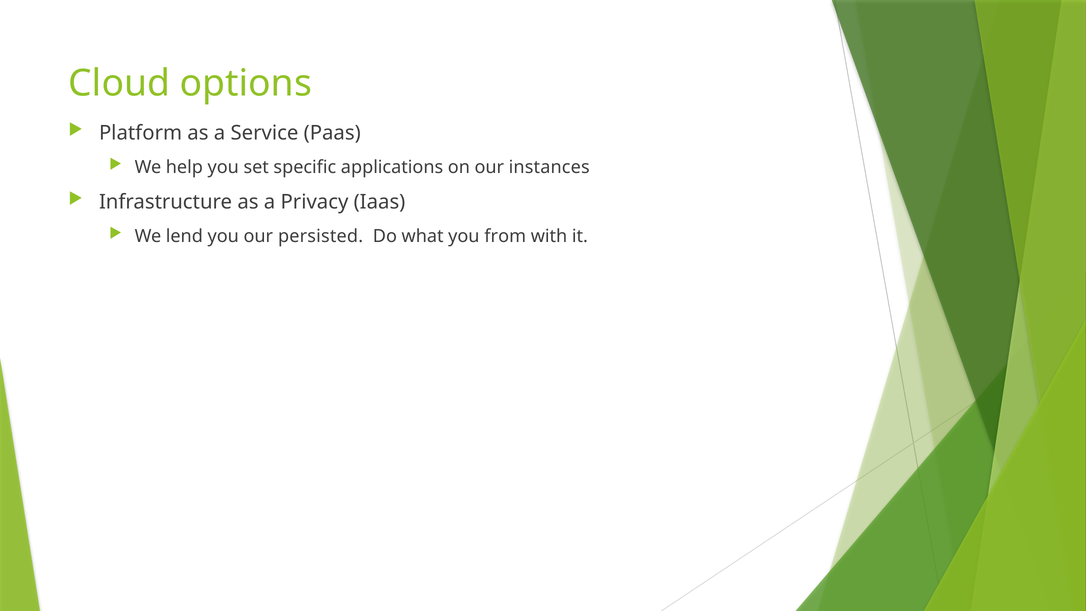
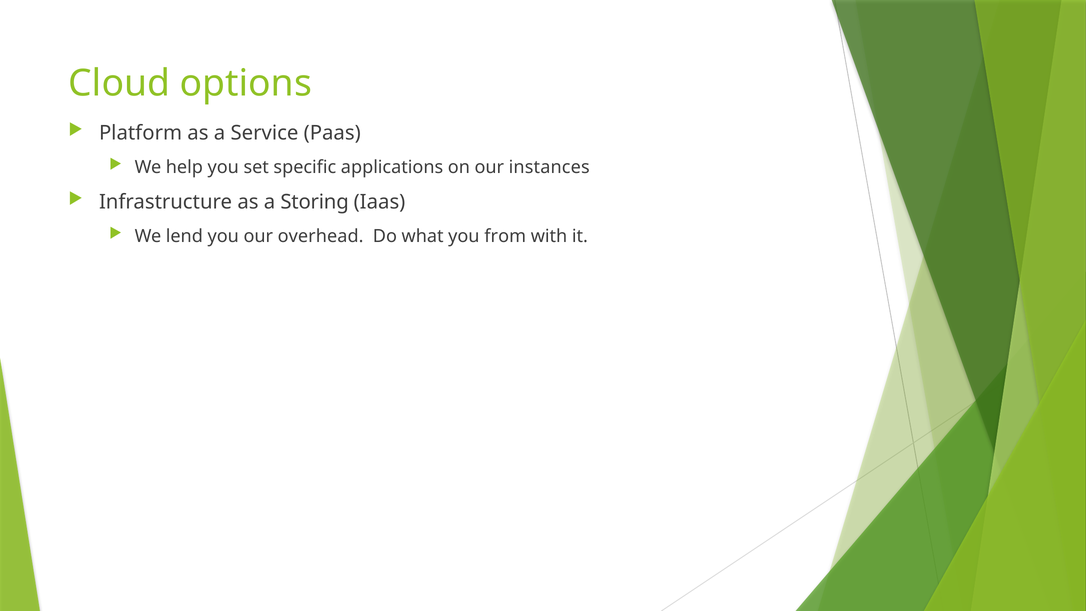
Privacy: Privacy -> Storing (315, 202)
persisted: persisted -> overhead (321, 236)
